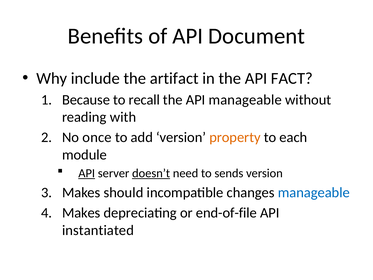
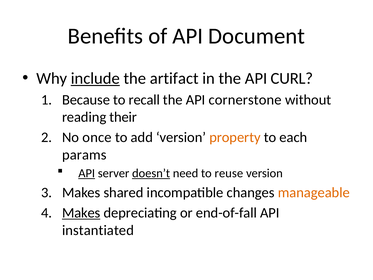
include underline: none -> present (95, 78)
FACT: FACT -> CURL (292, 78)
API manageable: manageable -> cornerstone (245, 100)
with: with -> their (123, 117)
module: module -> params (84, 155)
sends: sends -> reuse (229, 173)
should: should -> shared (124, 192)
manageable colour: blue -> orange (314, 192)
Makes underline: none -> present (81, 213)
end-of-file: end-of-file -> end-of-fall (226, 213)
